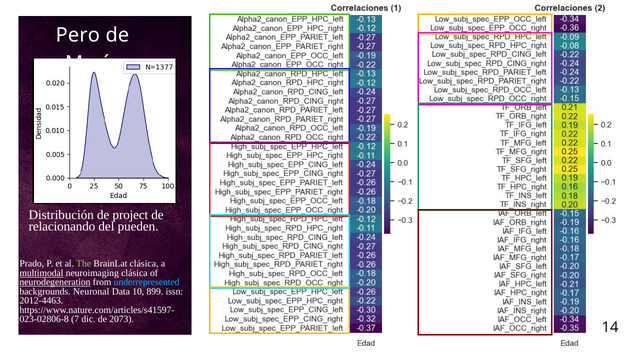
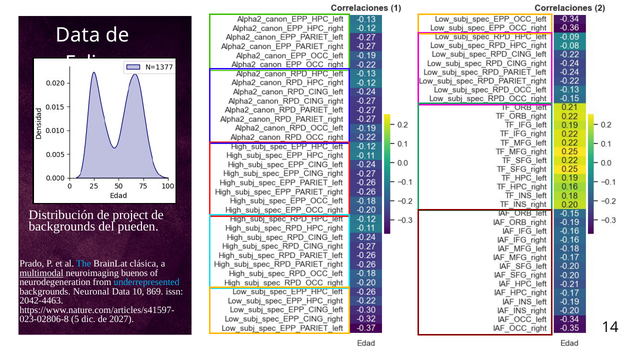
Pero: Pero -> Data (78, 35)
María: María -> Felipe (92, 63)
relacionando: relacionando -> backgrounds (62, 226)
The colour: light green -> light blue (84, 264)
neuroimaging clásica: clásica -> buenos (134, 273)
neurodegeneration underline: present -> none (55, 282)
899: 899 -> 869 (155, 292)
2012-4463: 2012-4463 -> 2042-4463 (41, 301)
7: 7 -> 5 (75, 319)
2073: 2073 -> 2027 (122, 319)
